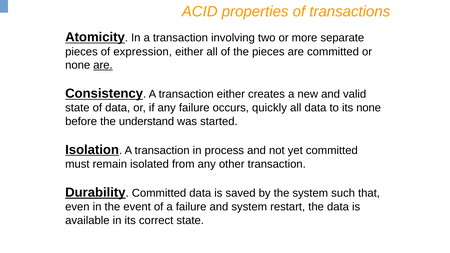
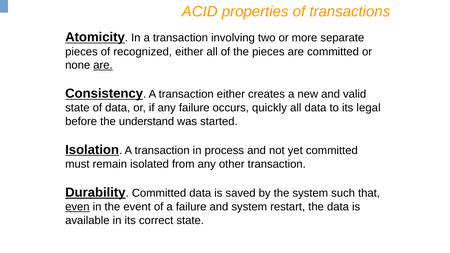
expression: expression -> recognized (143, 52)
its none: none -> legal (369, 108)
even underline: none -> present (77, 207)
